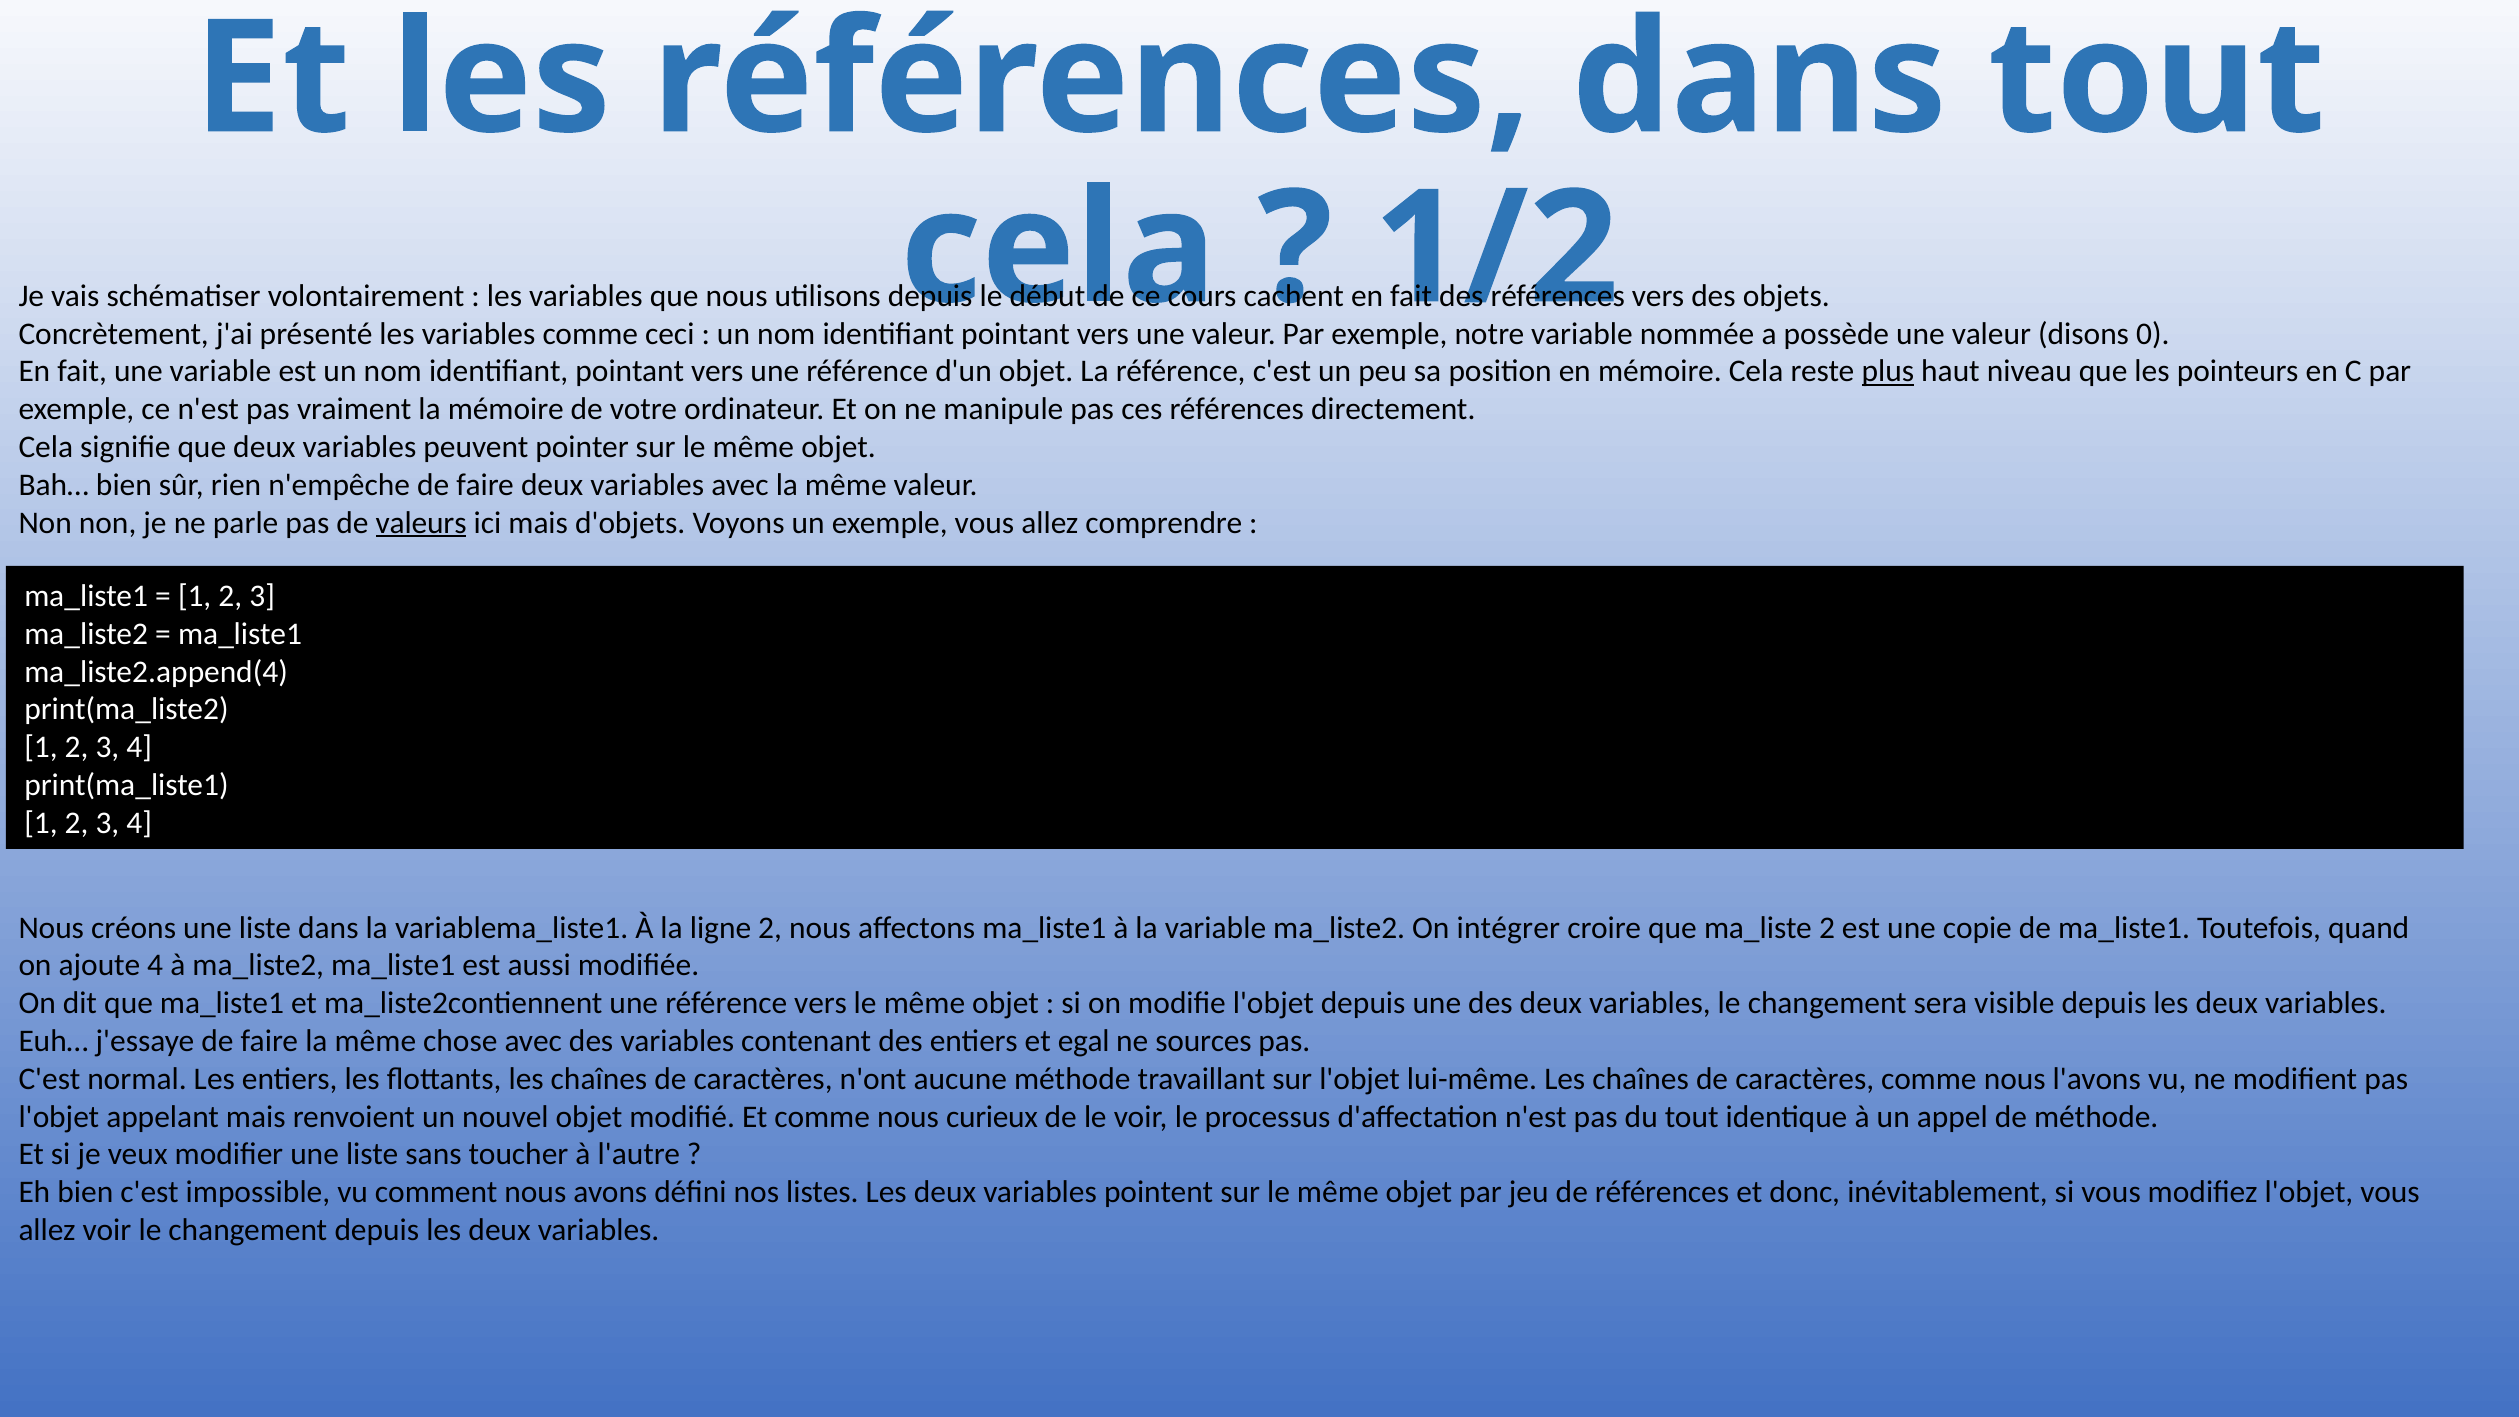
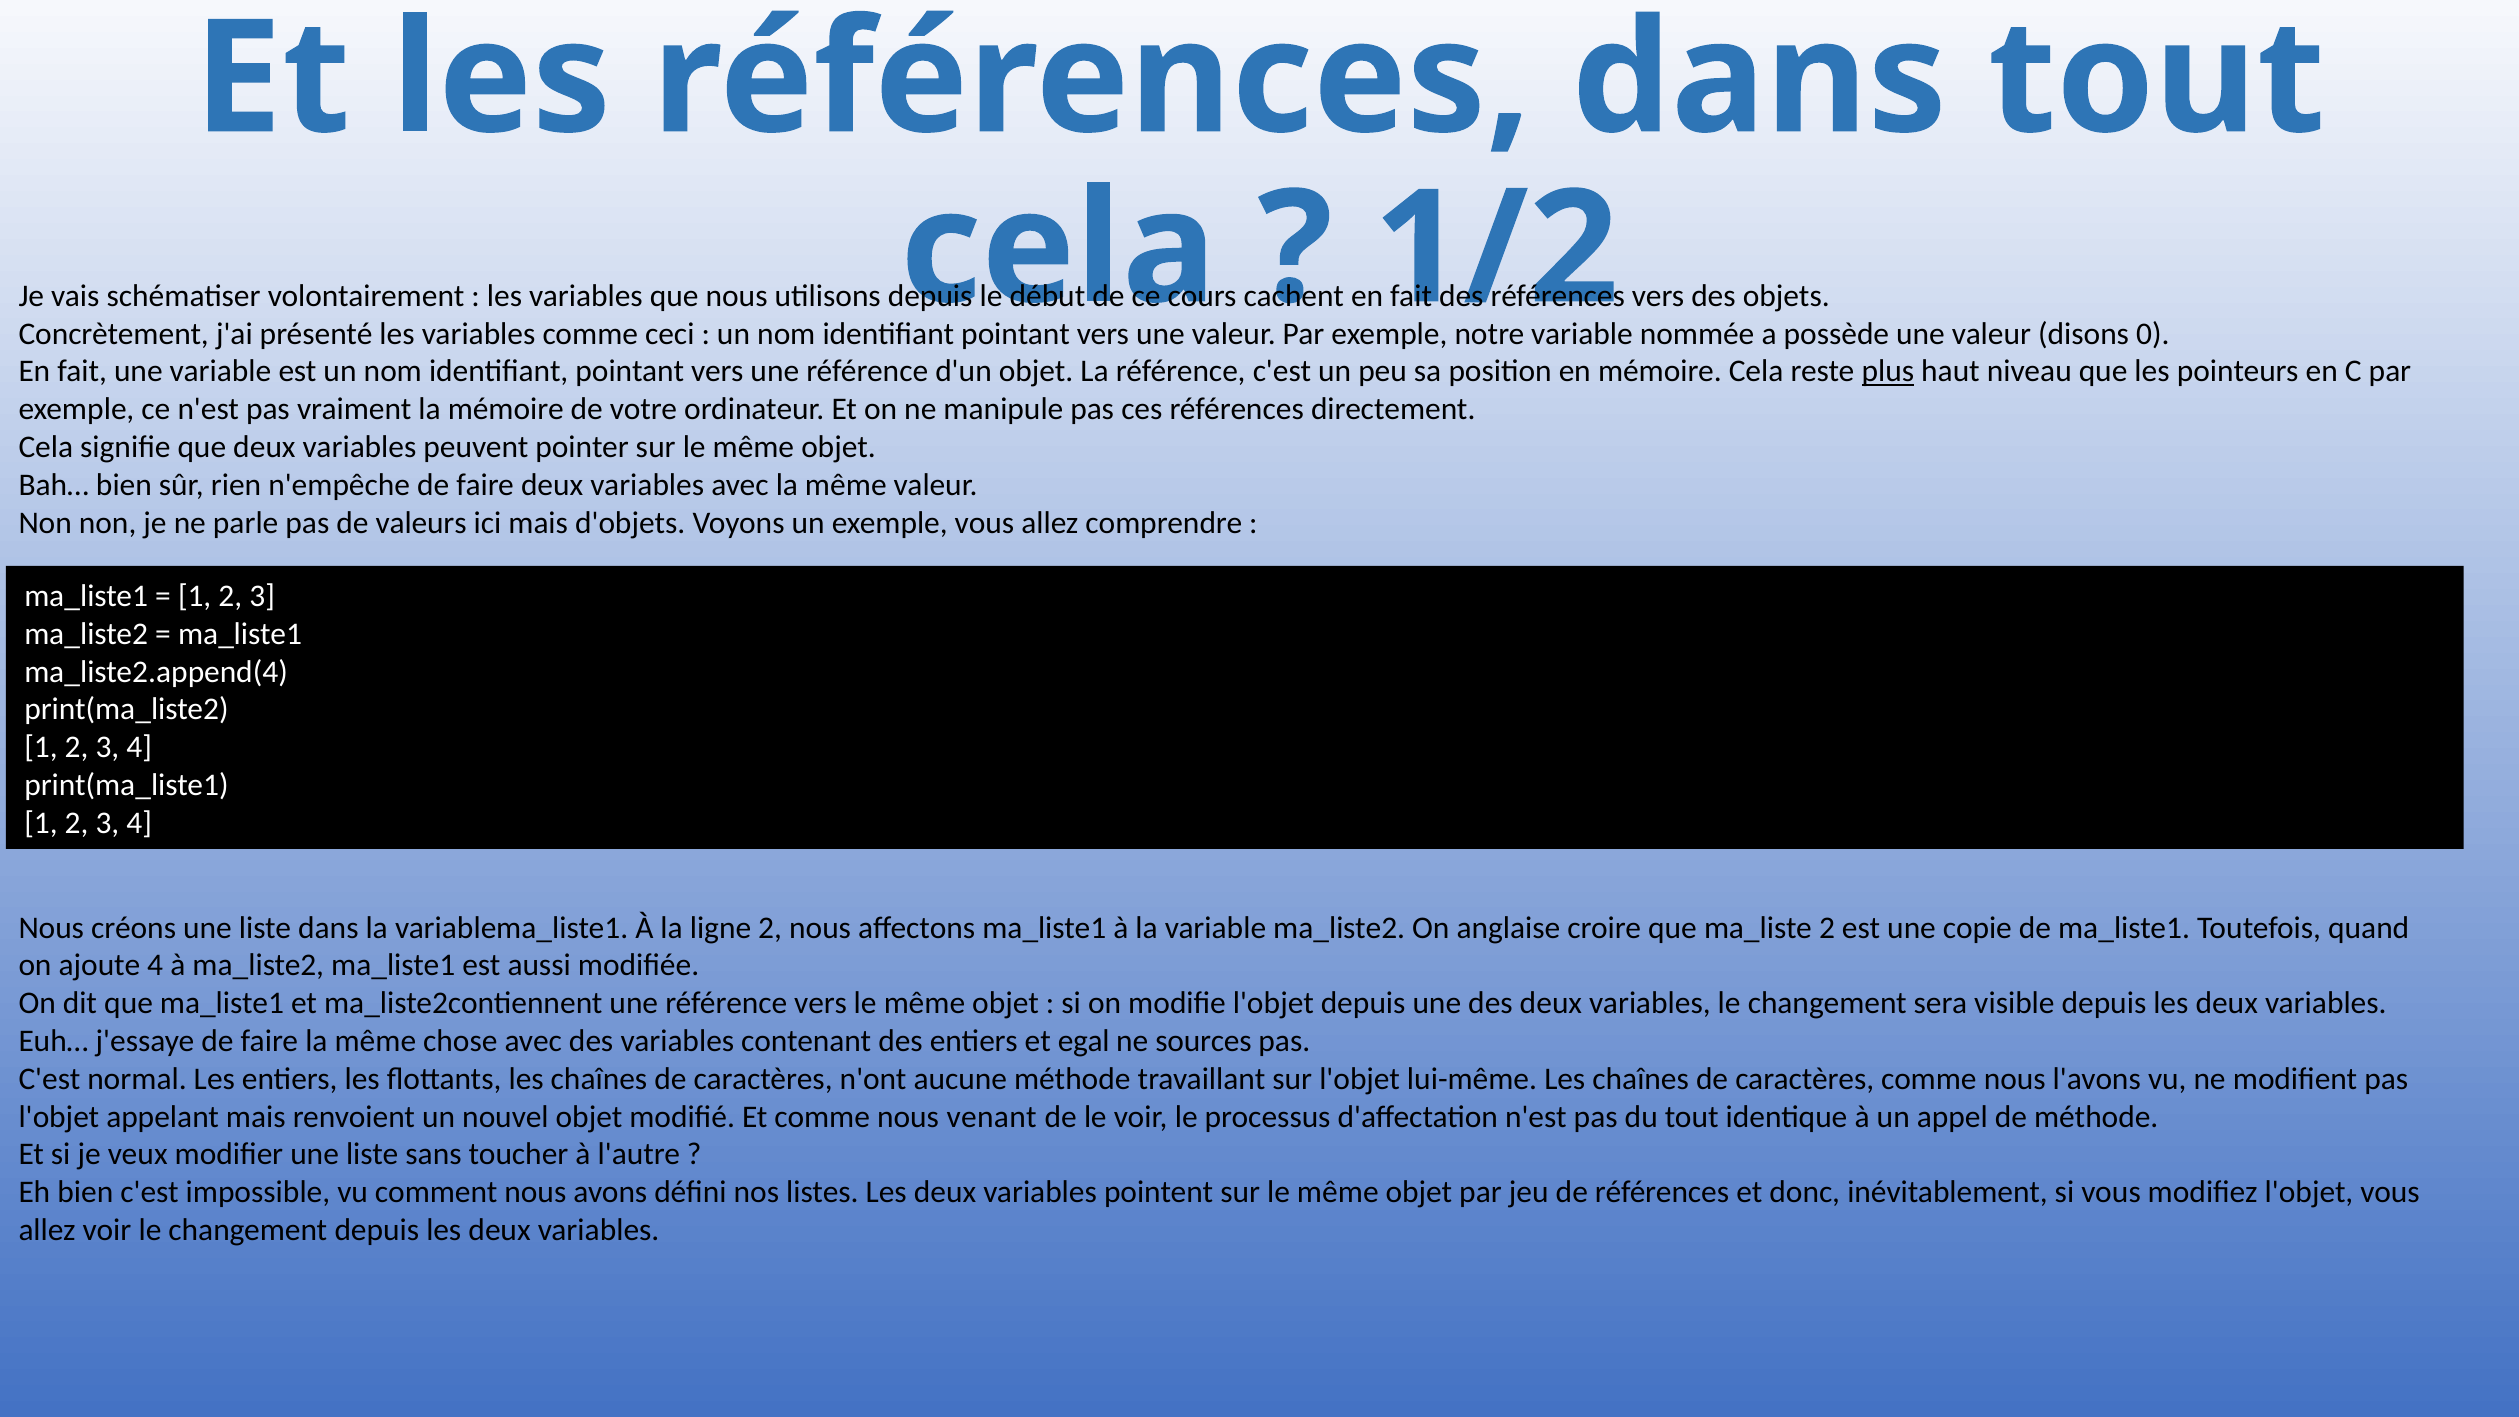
valeurs underline: present -> none (421, 523)
intégrer: intégrer -> anglaise (1508, 928)
curieux: curieux -> venant (992, 1117)
